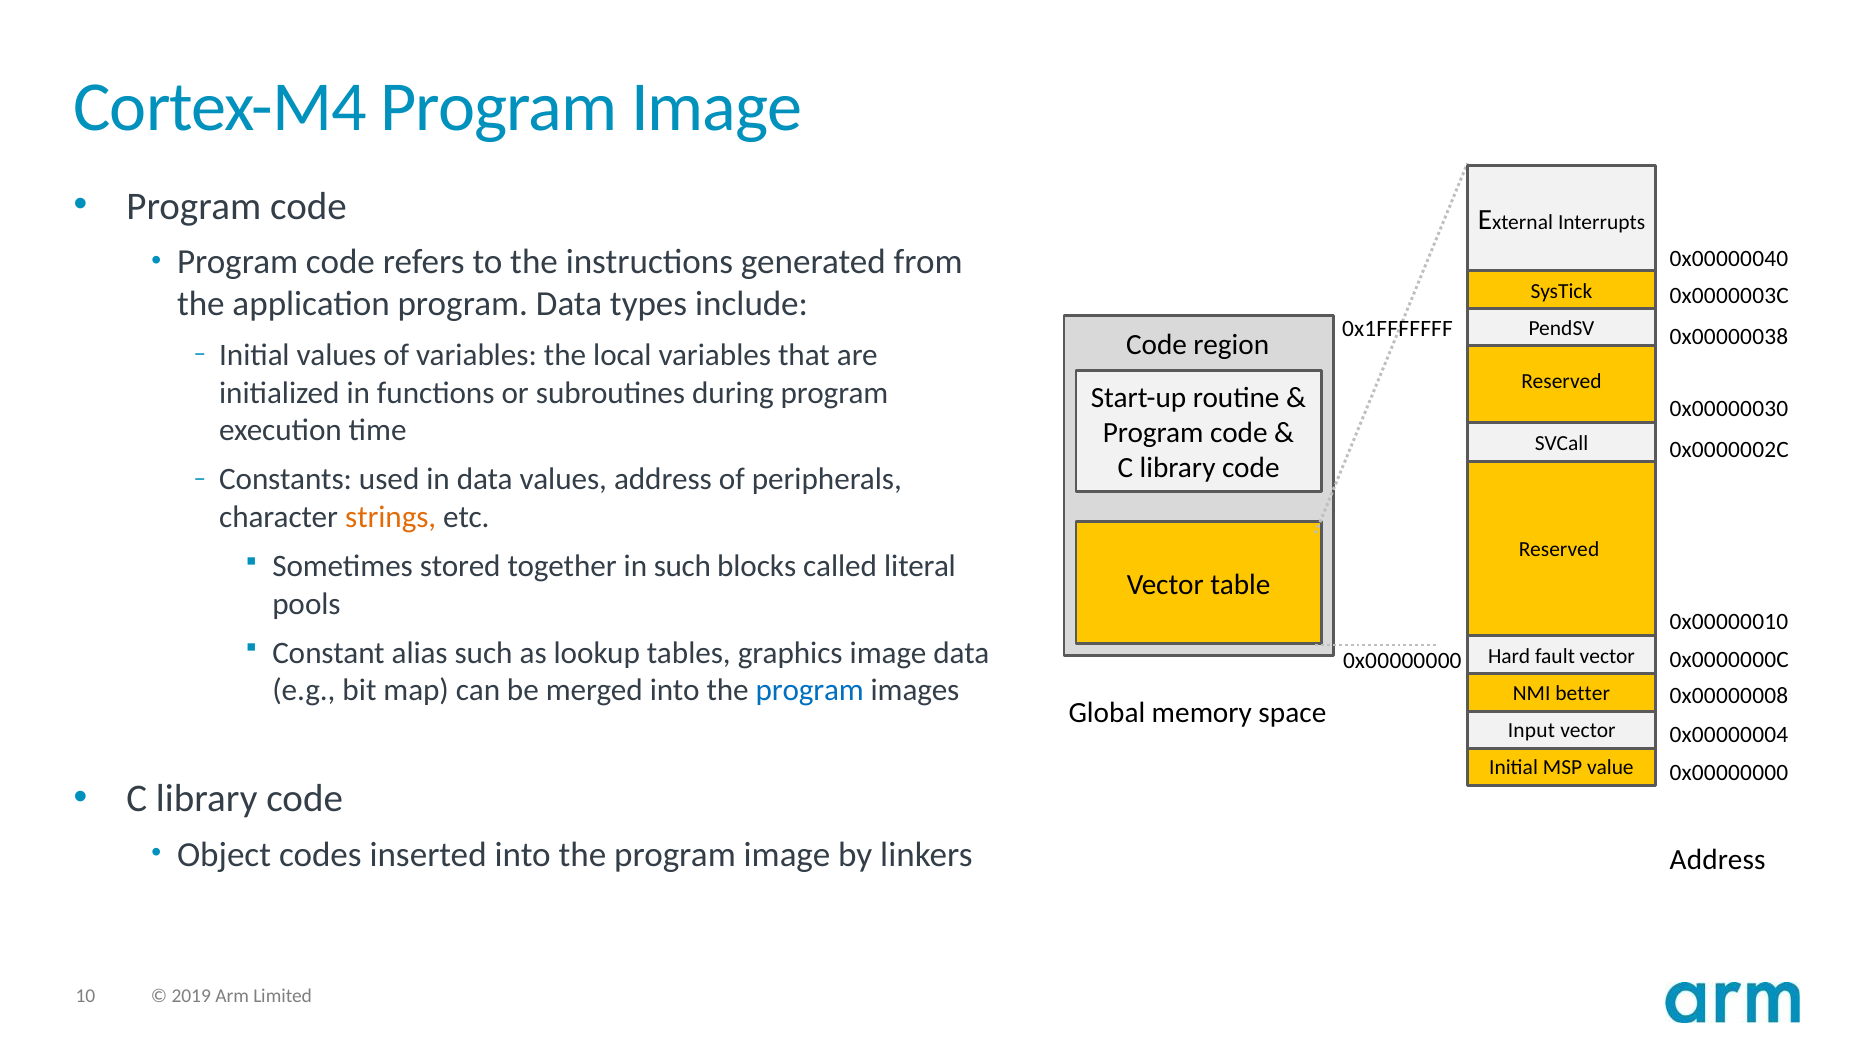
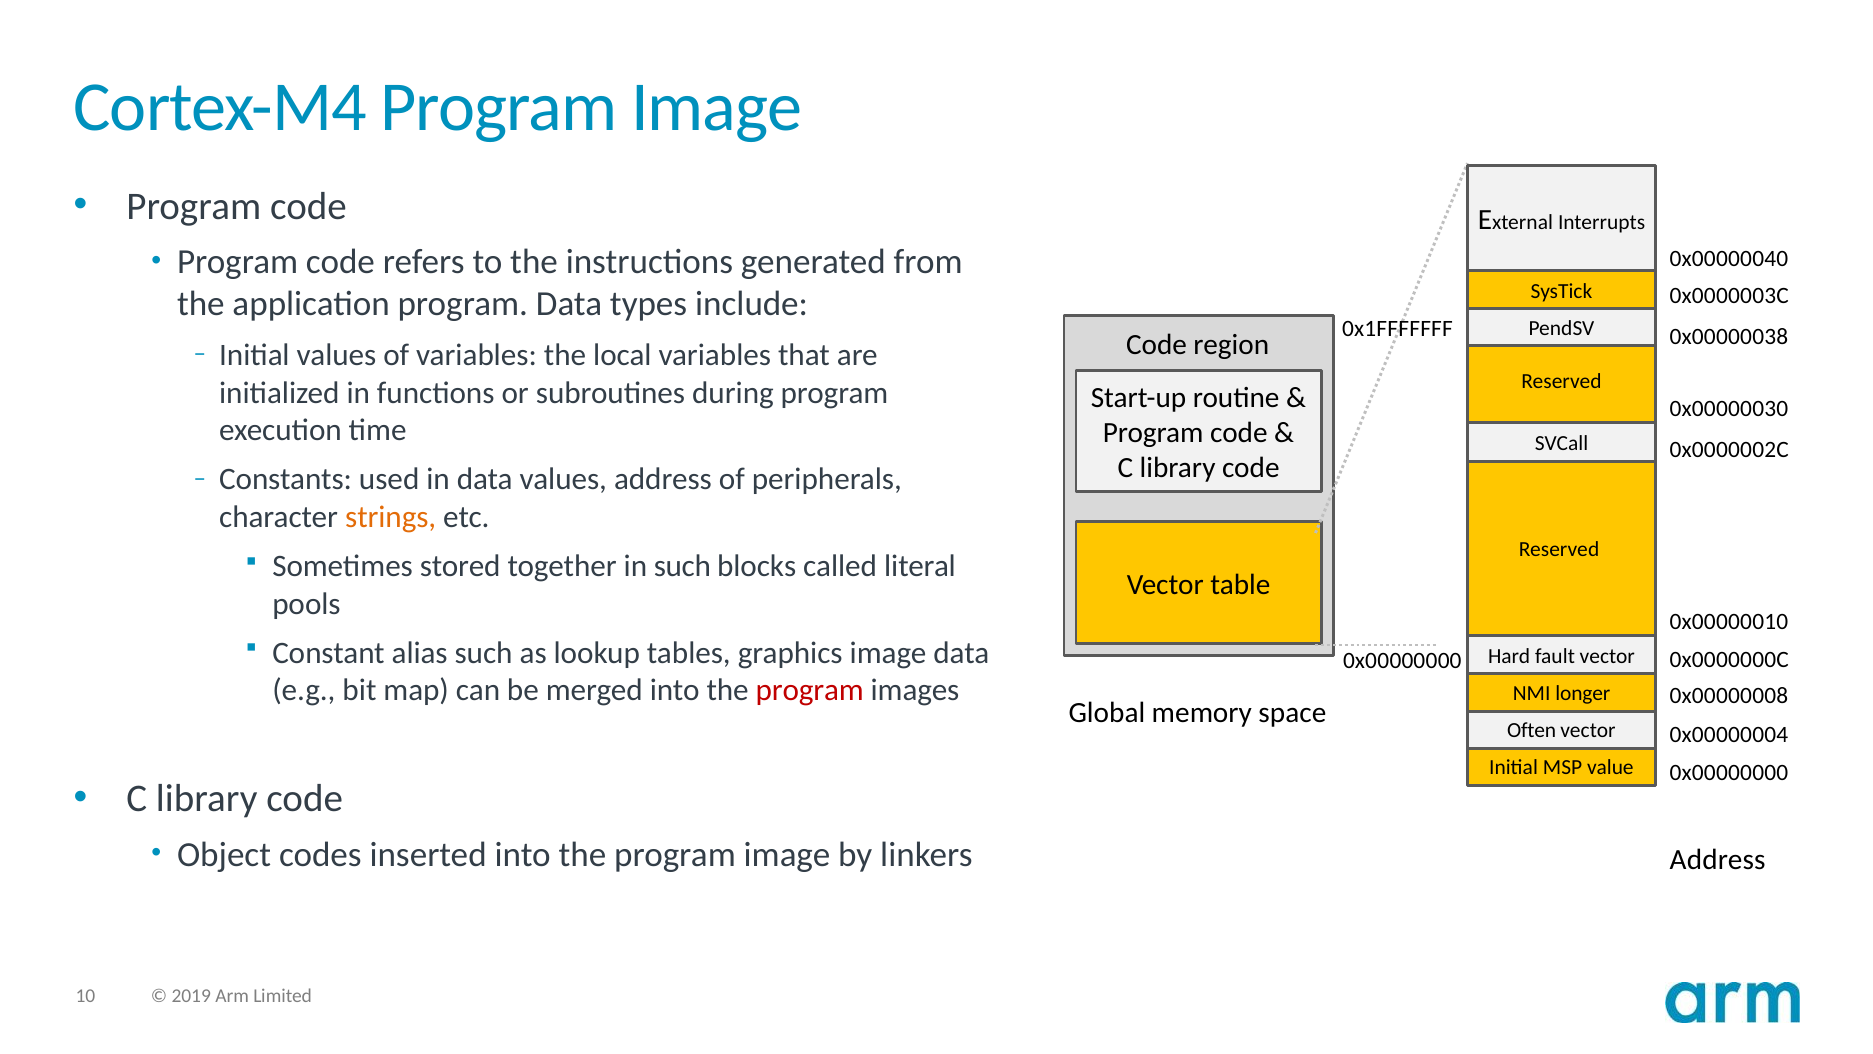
program colour: blue -> red (810, 690)
better: better -> longer (1583, 693)
Input: Input -> Often (1532, 730)
